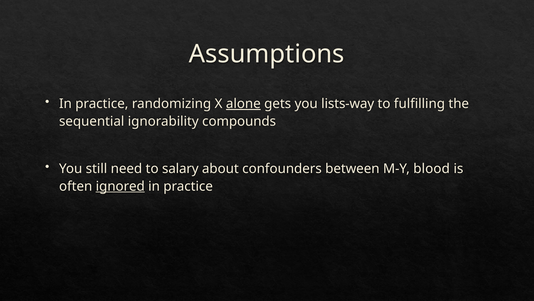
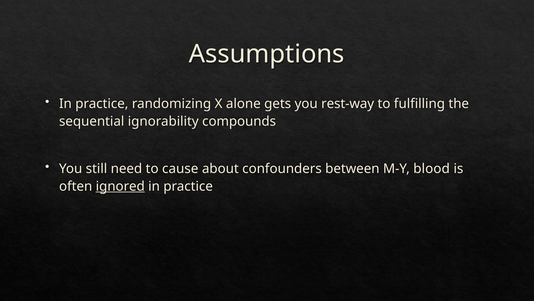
alone underline: present -> none (243, 103)
lists-way: lists-way -> rest-way (348, 103)
salary: salary -> cause (180, 168)
